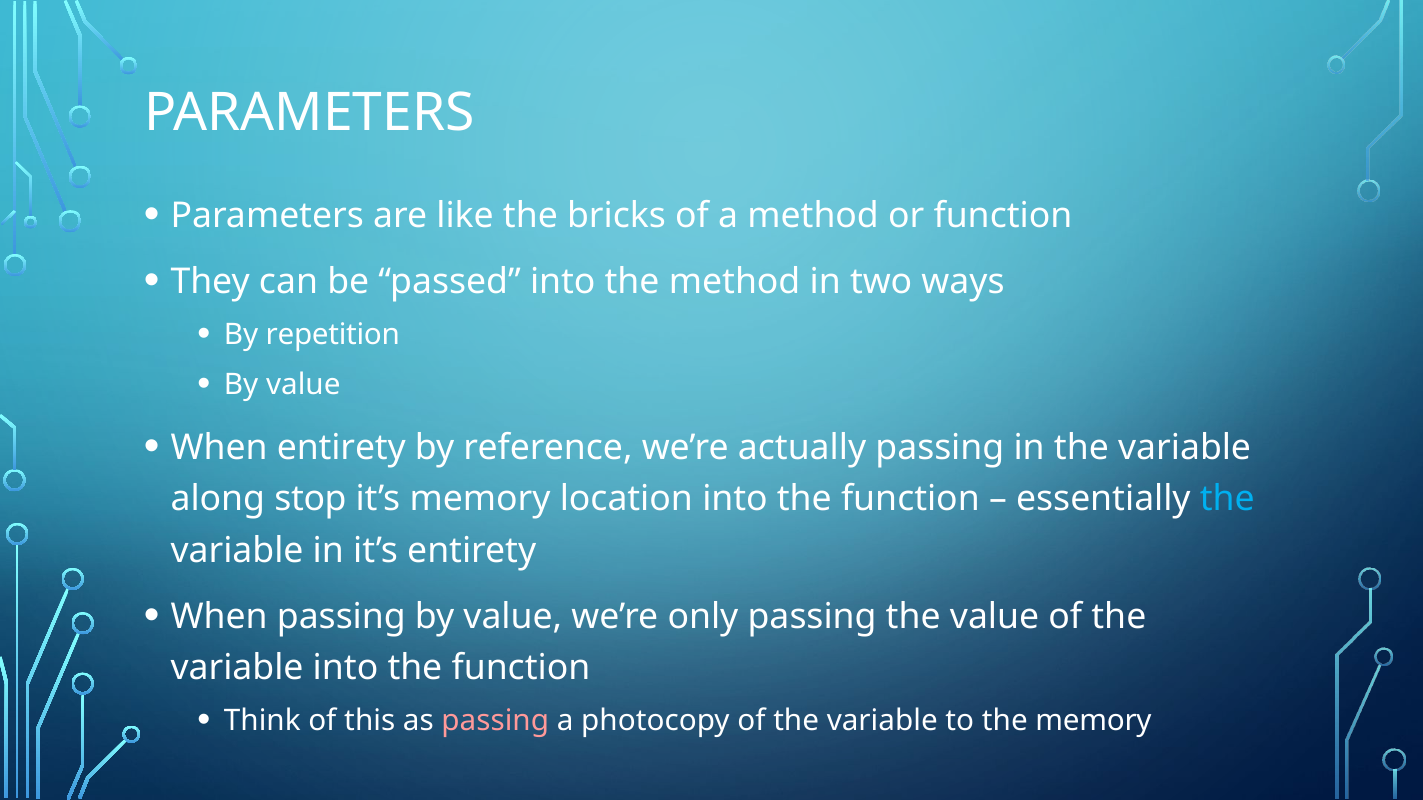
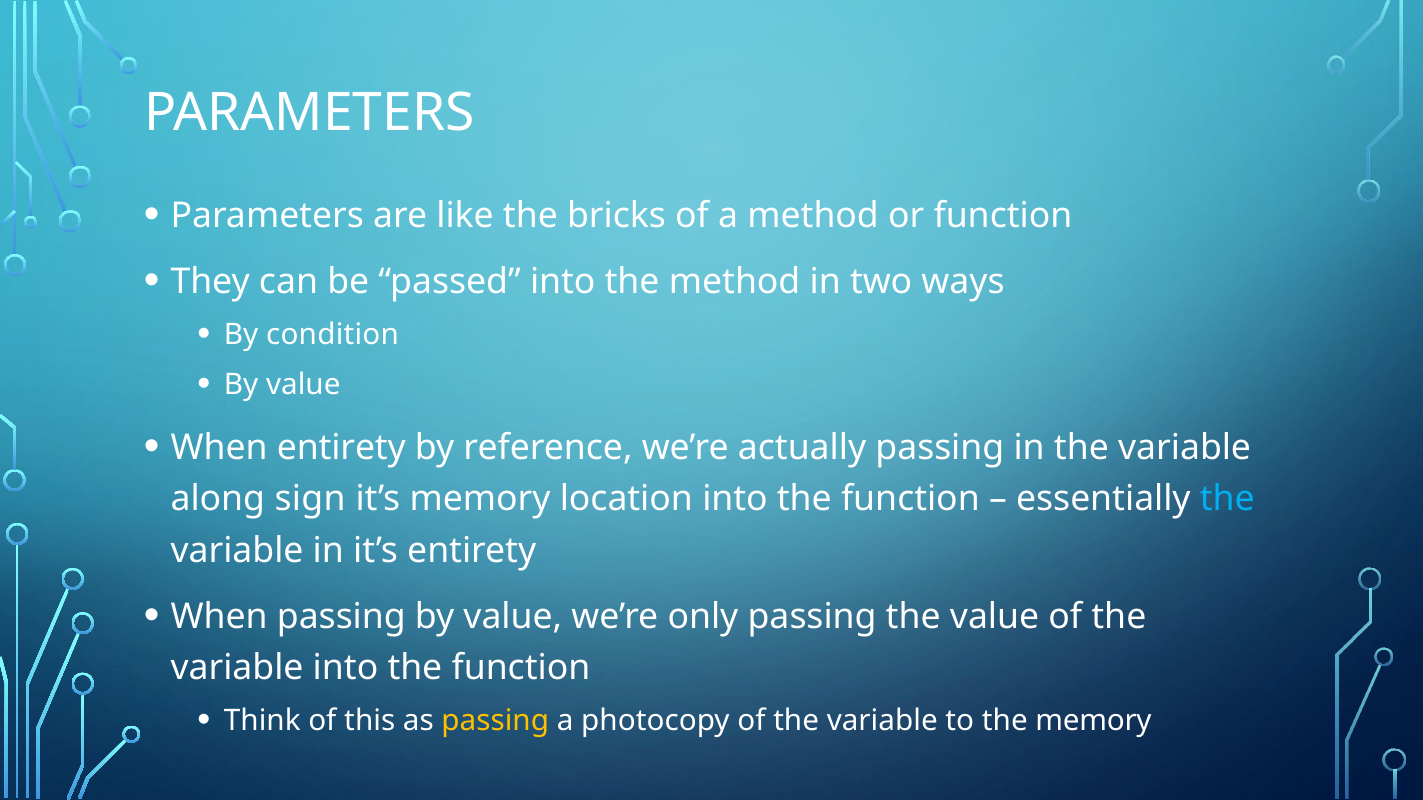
repetition: repetition -> condition (333, 335)
stop: stop -> sign (310, 499)
passing colour: pink -> yellow (495, 721)
